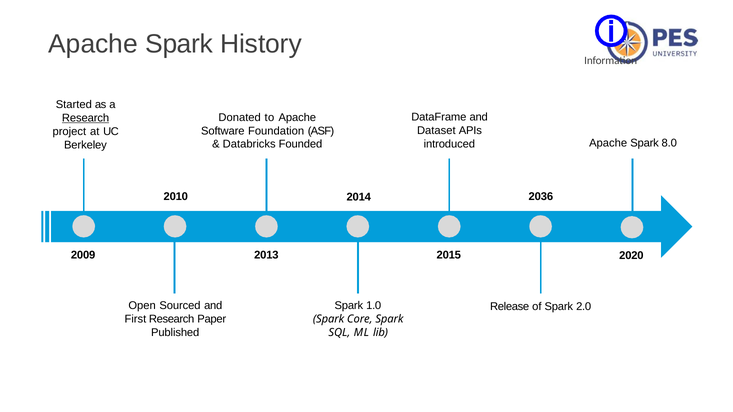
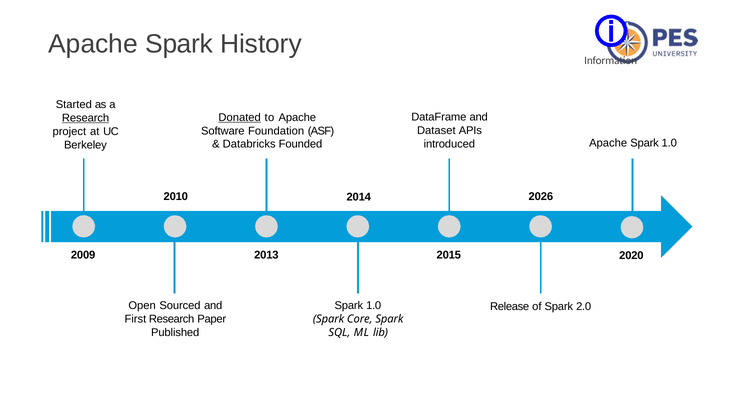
Donated underline: none -> present (240, 118)
Apache Spark 8.0: 8.0 -> 1.0 (669, 143)
2036: 2036 -> 2026 (541, 197)
